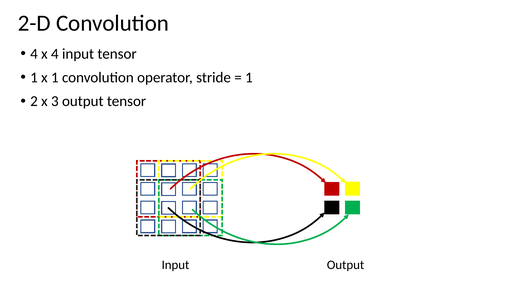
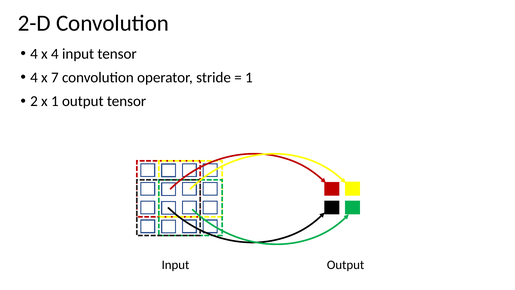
1: 1 -> 4 (34, 77)
x 1: 1 -> 7 (55, 77)
x 3: 3 -> 1 (55, 101)
